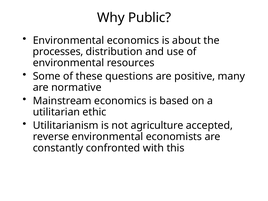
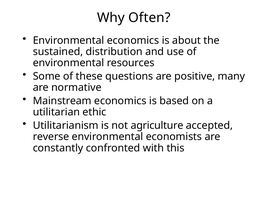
Public: Public -> Often (149, 18)
processes: processes -> sustained (58, 52)
